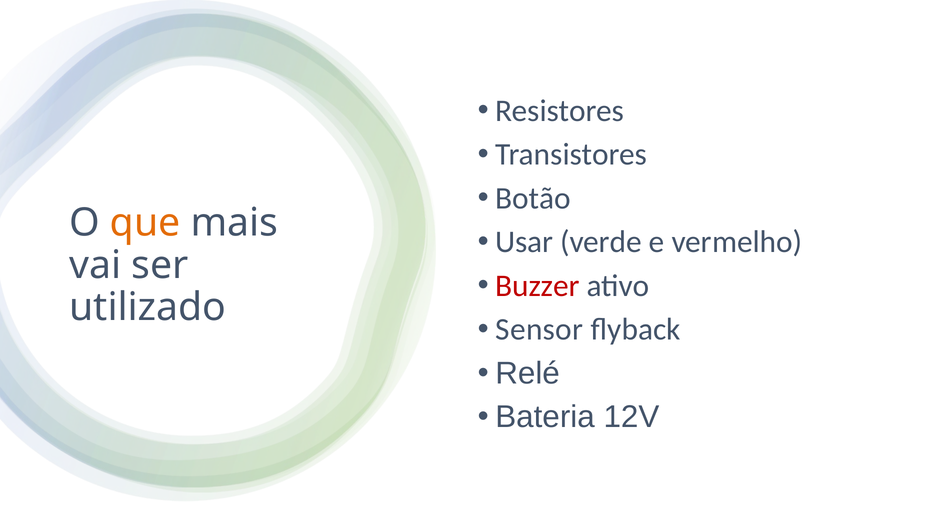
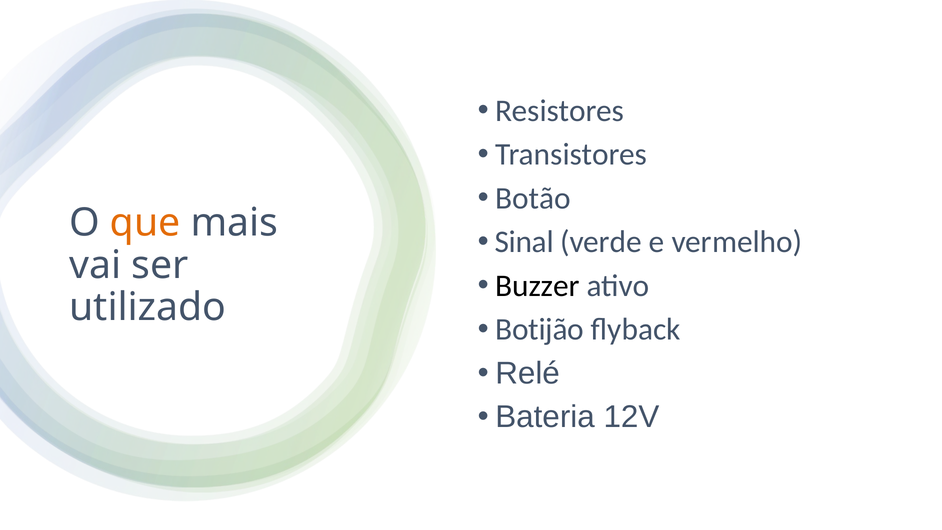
Usar: Usar -> Sinal (524, 242)
Buzzer colour: red -> black (537, 286)
Sensor: Sensor -> Botijão (540, 329)
